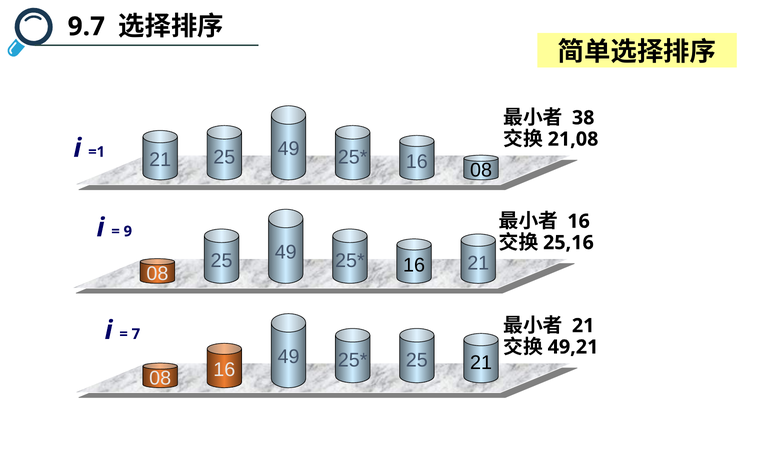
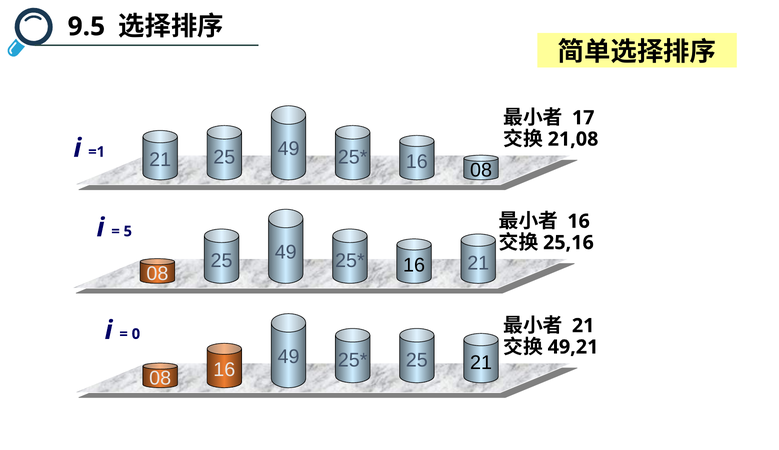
9.7: 9.7 -> 9.5 (86, 27)
38: 38 -> 17 (583, 118)
9: 9 -> 5 (128, 231)
7: 7 -> 0 (136, 334)
